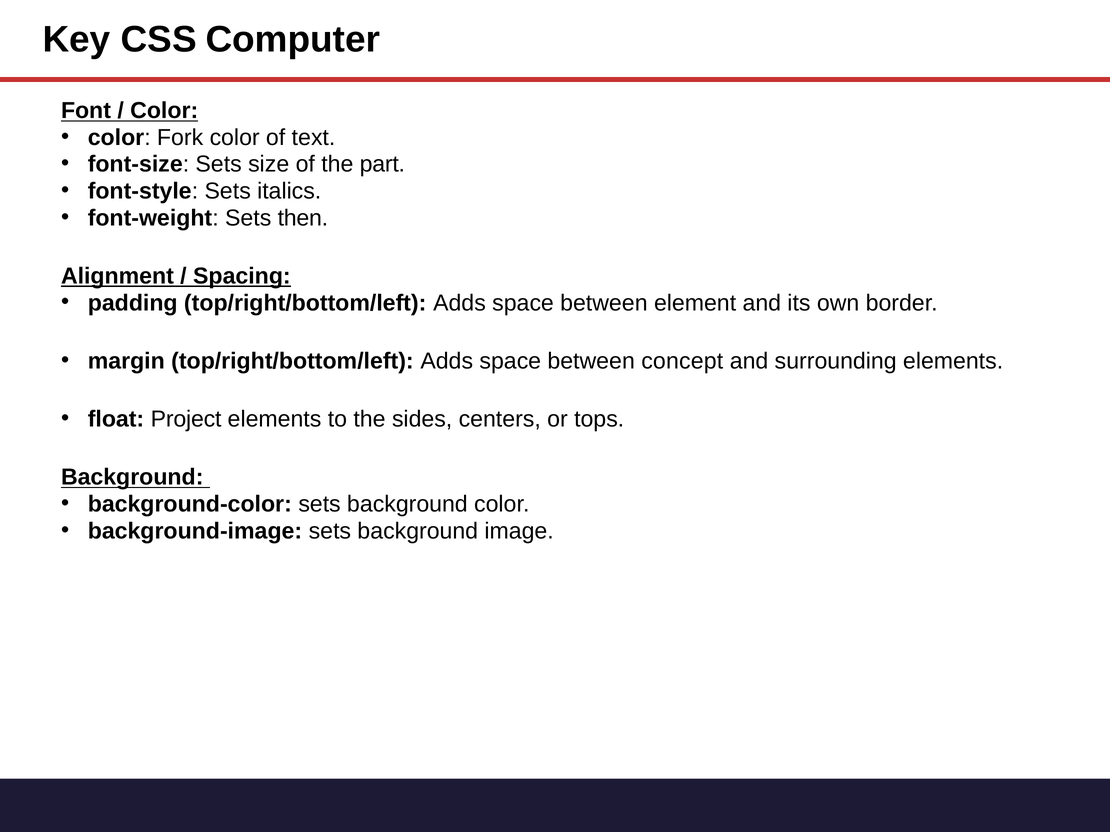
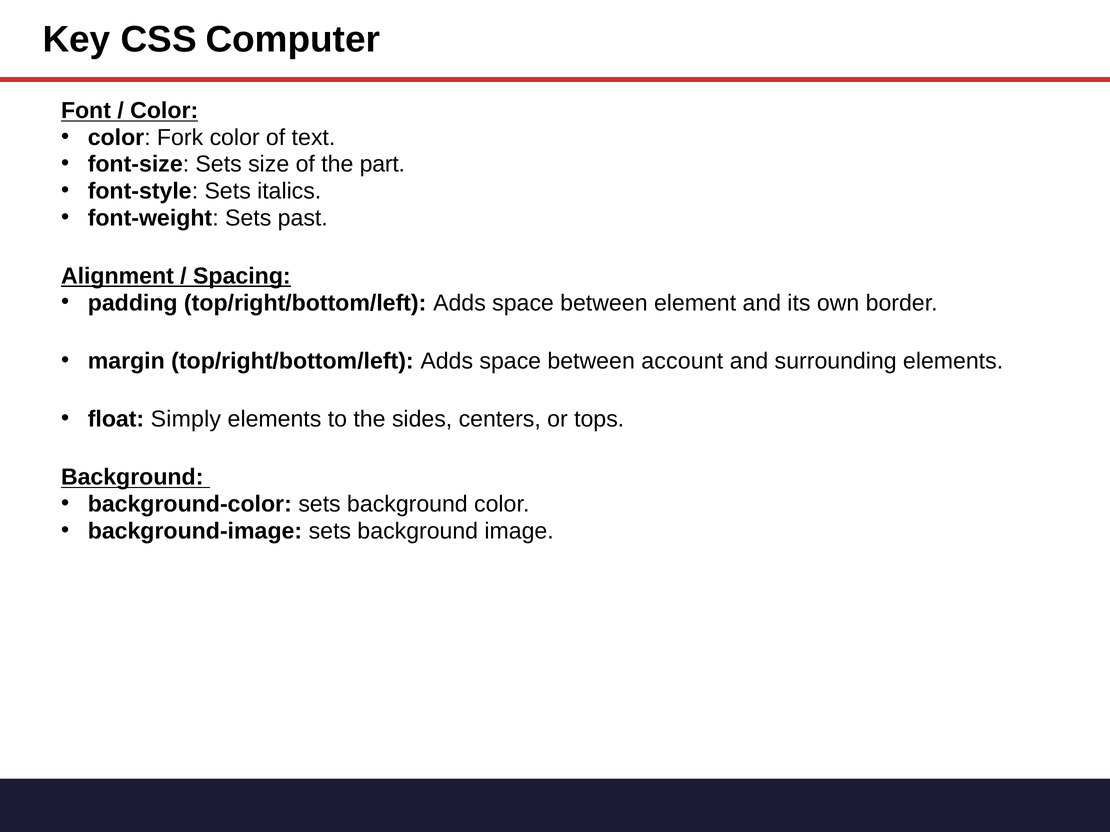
then: then -> past (303, 218)
concept: concept -> account (682, 361)
Project: Project -> Simply (186, 419)
